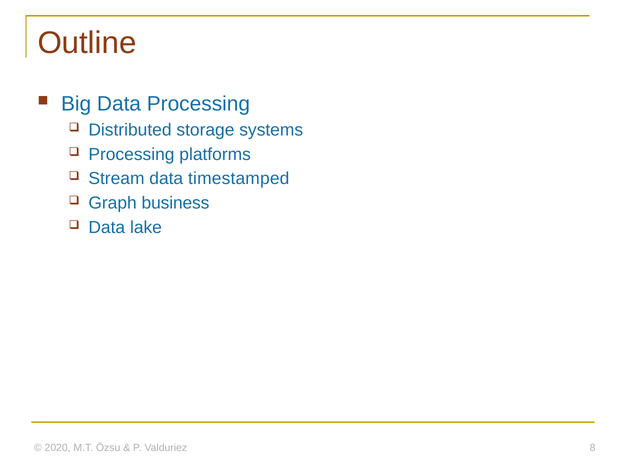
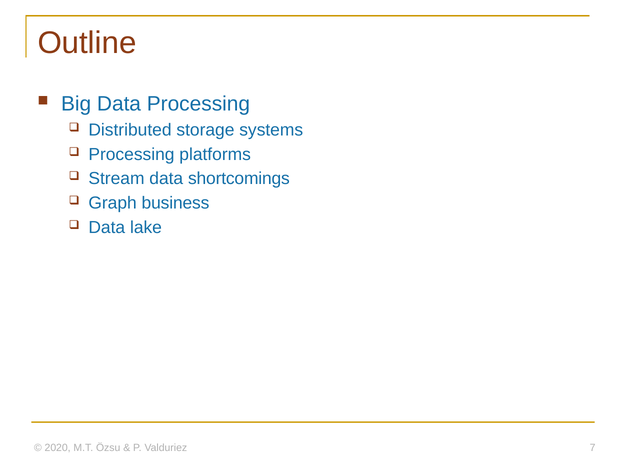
timestamped: timestamped -> shortcomings (239, 179)
8: 8 -> 7 (593, 448)
